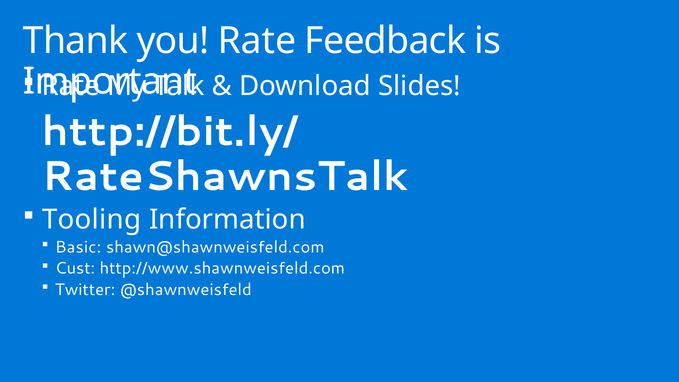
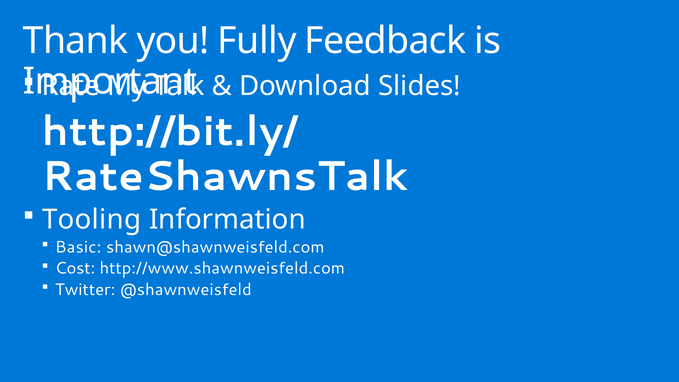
you Rate: Rate -> Fully (257, 41)
Cust: Cust -> Cost (75, 268)
